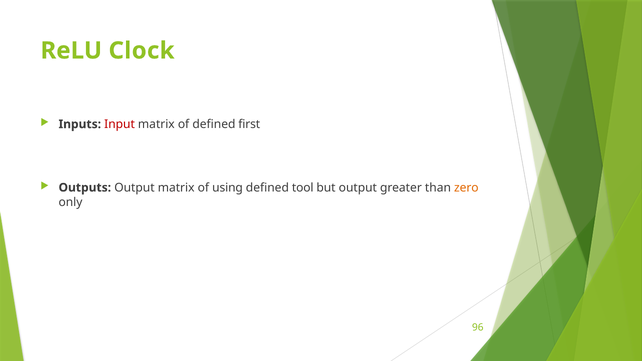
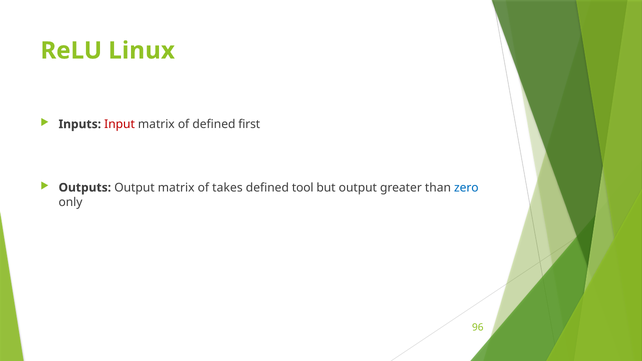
Clock: Clock -> Linux (142, 51)
using: using -> takes (227, 188)
zero colour: orange -> blue (466, 188)
